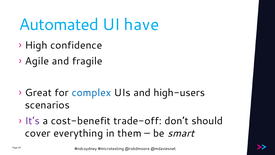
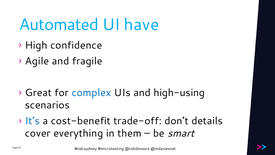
high-users: high-users -> high-using (179, 93)
It’s colour: purple -> blue (32, 121)
should: should -> details (207, 121)
